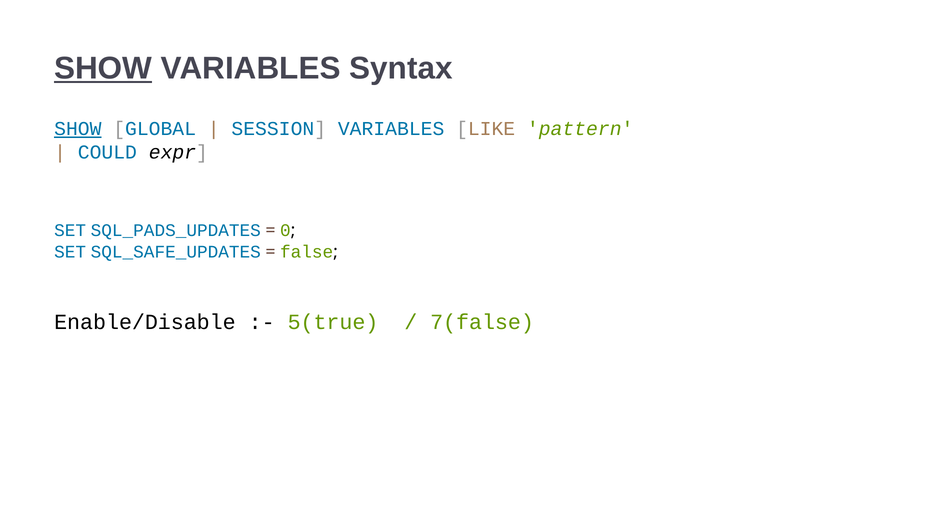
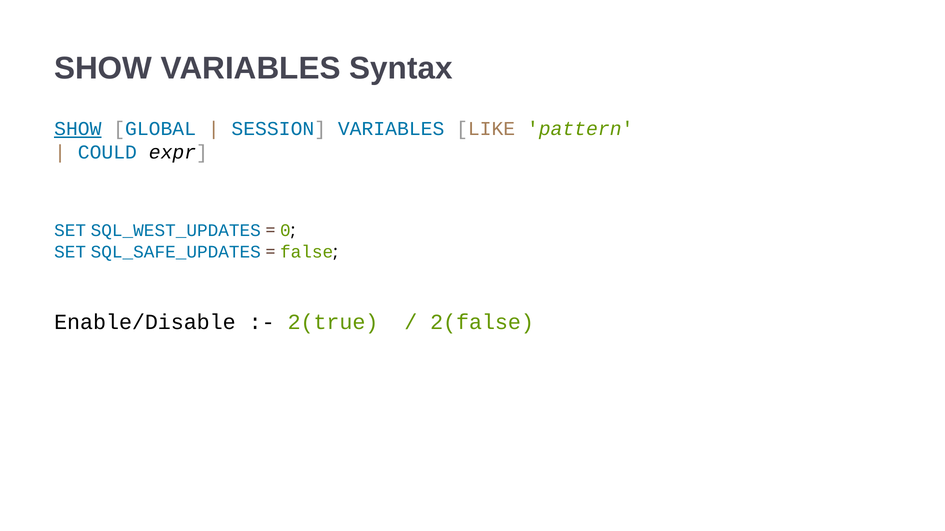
SHOW underline: present -> none (103, 68)
SQL_PADS_UPDATES: SQL_PADS_UPDATES -> SQL_WEST_UPDATES (176, 231)
5(true: 5(true -> 2(true (333, 323)
7(false: 7(false -> 2(false (482, 323)
